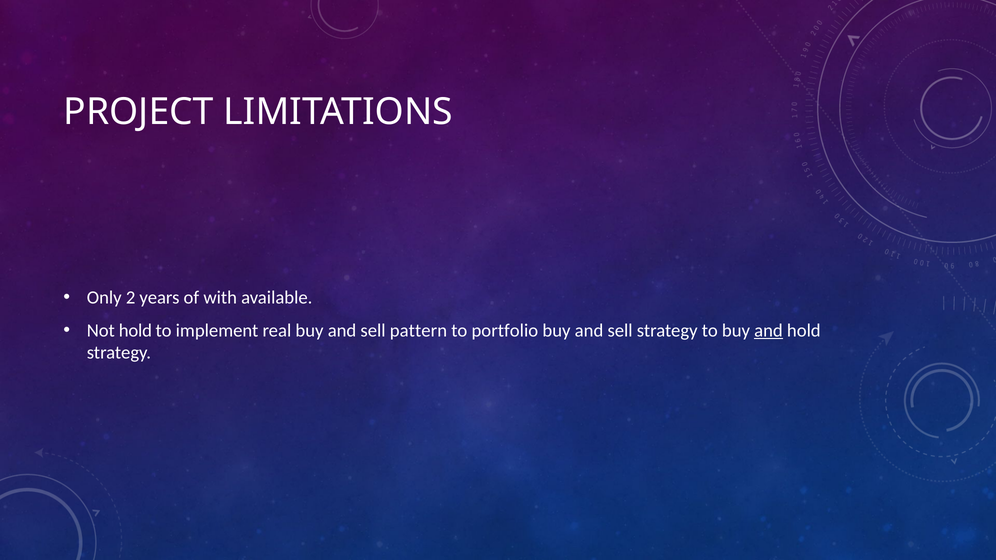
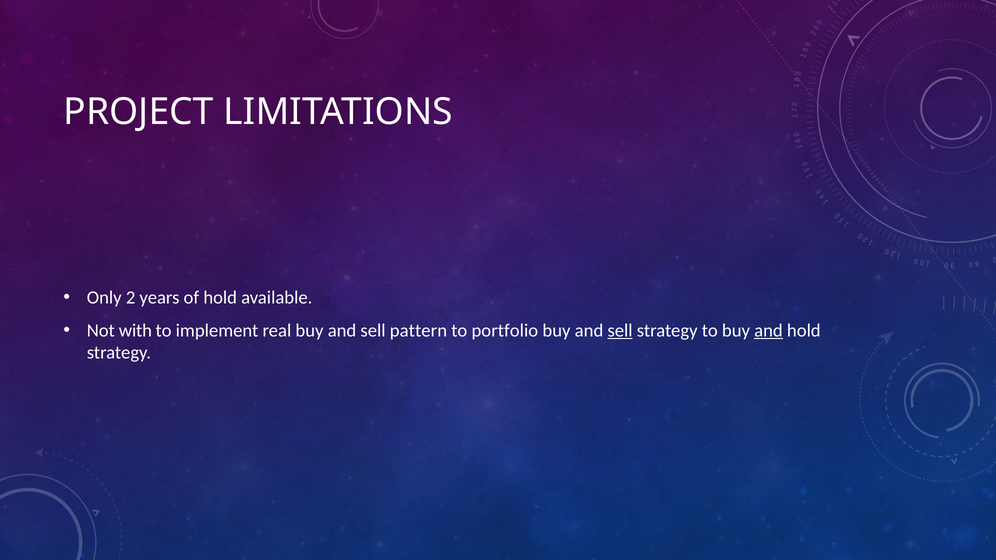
of with: with -> hold (220, 298)
Not hold: hold -> with (135, 331)
sell underline: none -> present (620, 331)
